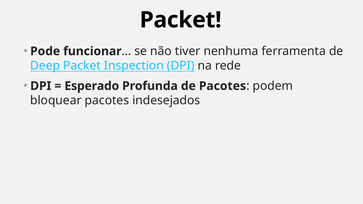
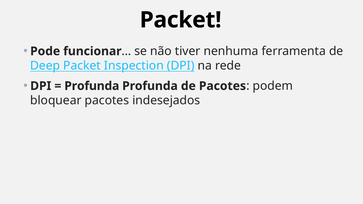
Esperado: Esperado -> Profunda (92, 86)
